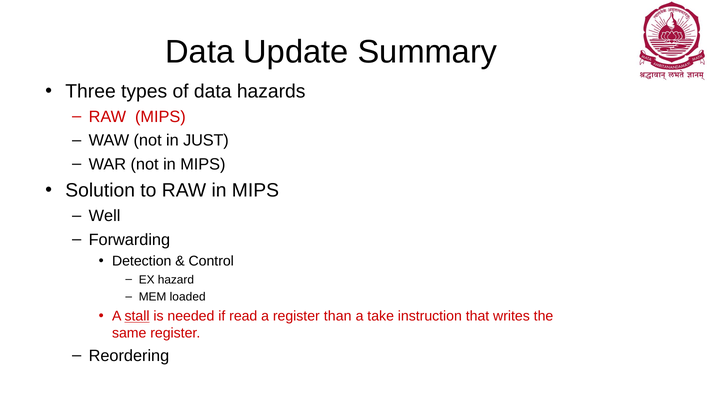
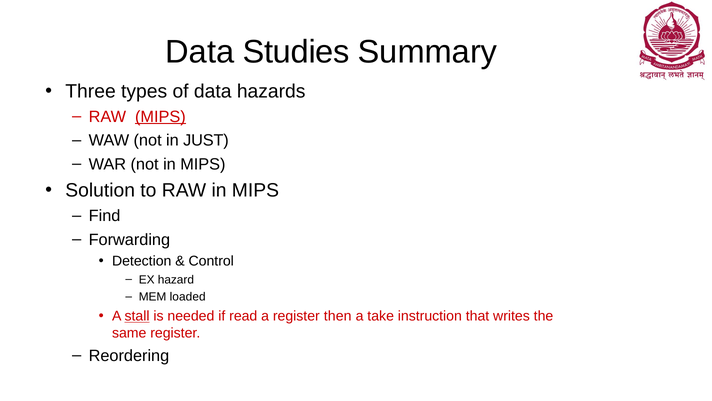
Update: Update -> Studies (296, 52)
MIPS underline: none -> present (160, 117)
Well: Well -> Find (105, 216)
than: than -> then (338, 316)
